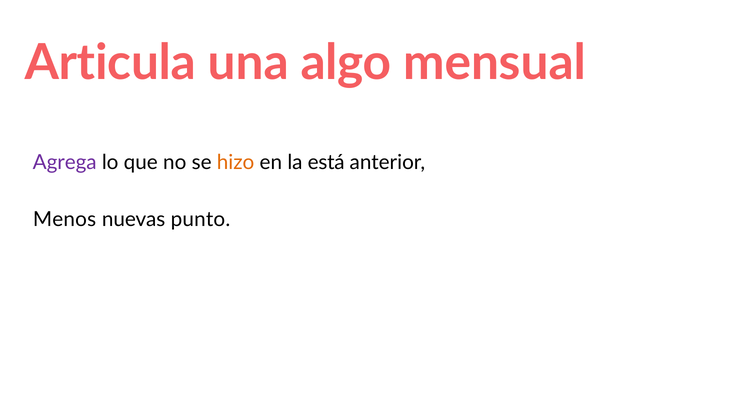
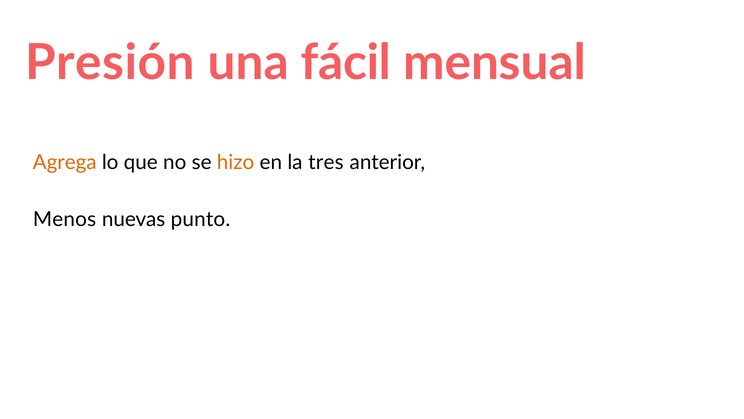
Articula: Articula -> Presión (110, 63)
algo: algo -> fácil (346, 63)
Agrega colour: purple -> orange (65, 162)
está: está -> tres (326, 162)
